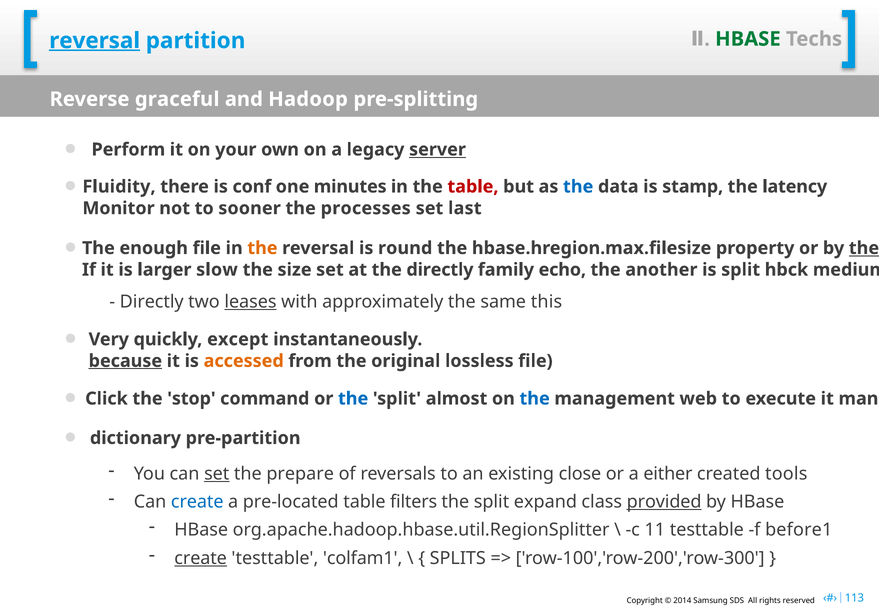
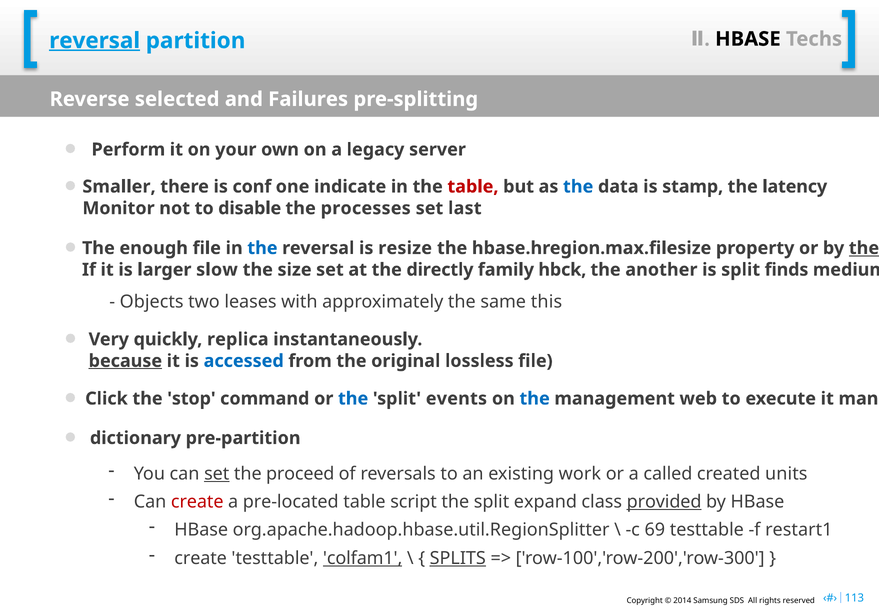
HBASE colour: green -> black (748, 39)
graceful: graceful -> selected (177, 99)
Hadoop: Hadoop -> Failures (308, 99)
server underline: present -> none (437, 149)
Fluidity: Fluidity -> Smaller (119, 186)
minutes: minutes -> indicate (350, 186)
sooner: sooner -> disable (250, 208)
the colour: orange -> blue (262, 248)
round: round -> resize (405, 248)
echo: echo -> hbck (562, 270)
hbck: hbck -> finds (787, 270)
Directly: Directly -> Objects (152, 302)
leases underline: present -> none (250, 302)
except: except -> replica (238, 339)
accessed colour: orange -> blue (244, 361)
almost: almost -> events (456, 398)
prepare: prepare -> proceed (300, 473)
close: close -> work (580, 473)
either: either -> called (668, 473)
tools: tools -> units (786, 473)
create colour: blue -> red (197, 501)
filters: filters -> script (414, 501)
11: 11 -> 69 (655, 530)
before1: before1 -> restart1 (799, 530)
create underline: present -> none (201, 558)
colfam1 underline: none -> present (363, 558)
SPLITS underline: none -> present (458, 558)
